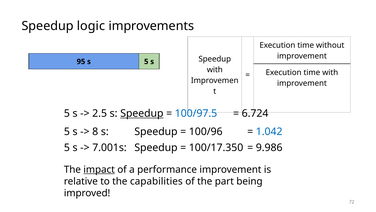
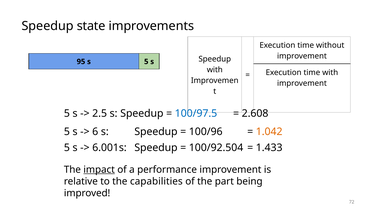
logic: logic -> state (91, 26)
Speedup underline: present -> none (142, 113)
6.724: 6.724 -> 2.608 (255, 113)
8: 8 -> 6 (95, 131)
1.042 colour: blue -> orange (269, 131)
7.001s: 7.001s -> 6.001s (109, 147)
100/17.350: 100/17.350 -> 100/92.504 (216, 147)
9.986: 9.986 -> 1.433 (269, 147)
